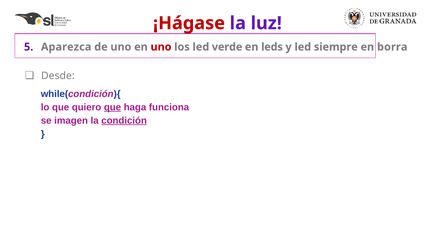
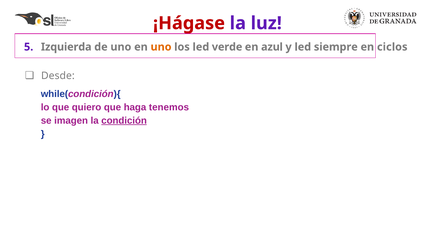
Aparezca: Aparezca -> Izquierda (66, 47)
uno colour: red -> orange (161, 47)
leds: leds -> azul (272, 47)
borra: borra -> ciclos (392, 47)
que underline: present -> none (113, 107)
funciona: funciona -> tenemos (169, 107)
